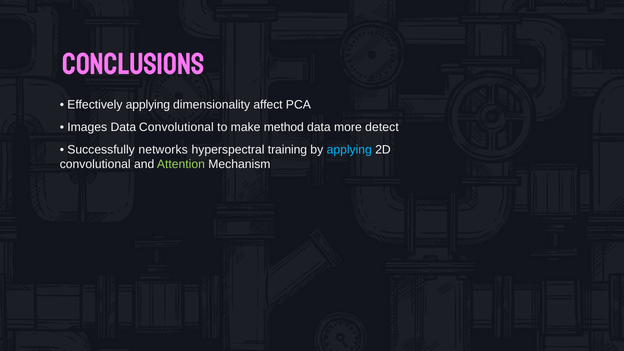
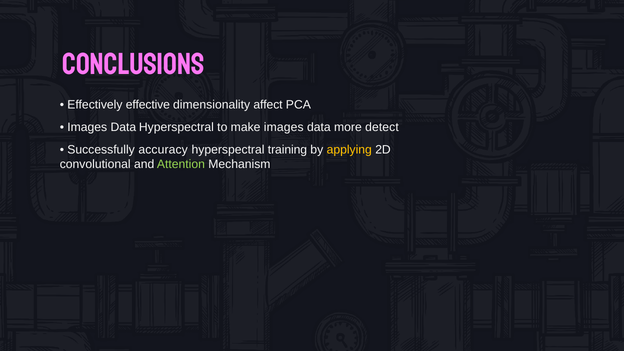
Effectively applying: applying -> effective (148, 105)
Data Convolutional: Convolutional -> Hyperspectral (176, 127)
make method: method -> images (284, 127)
networks: networks -> accuracy (163, 150)
applying colour: light blue -> yellow (349, 150)
